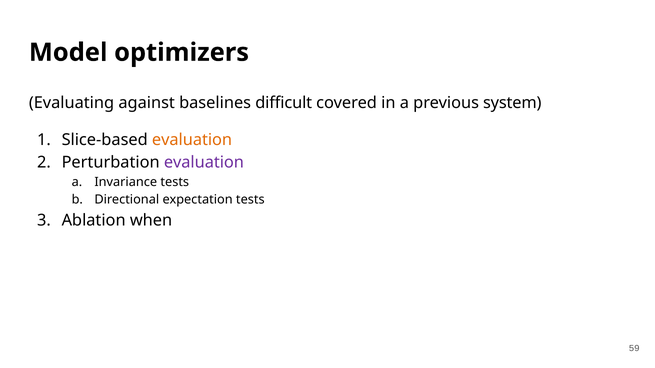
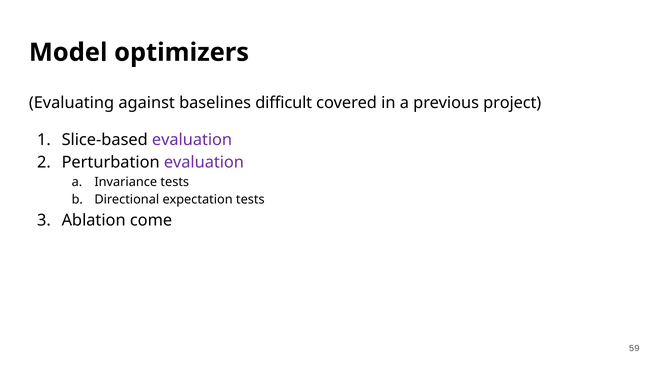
system: system -> project (512, 103)
evaluation colour: orange -> purple (192, 140)
when: when -> come (151, 220)
